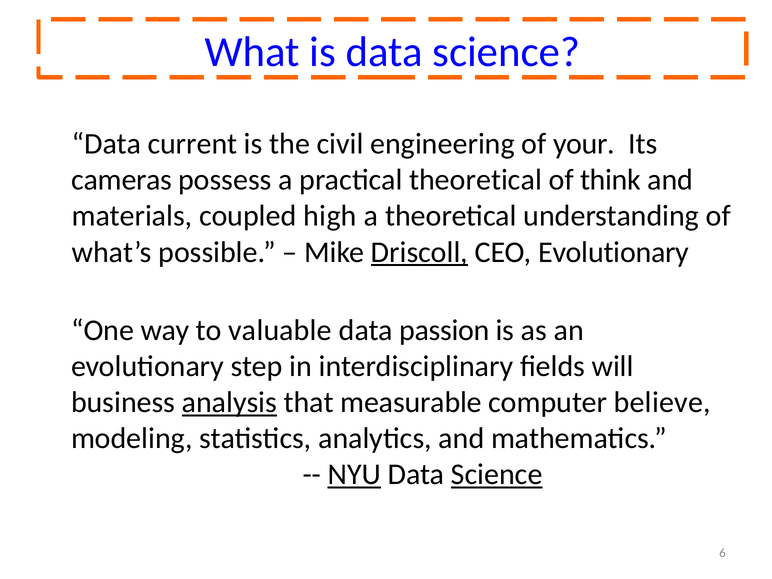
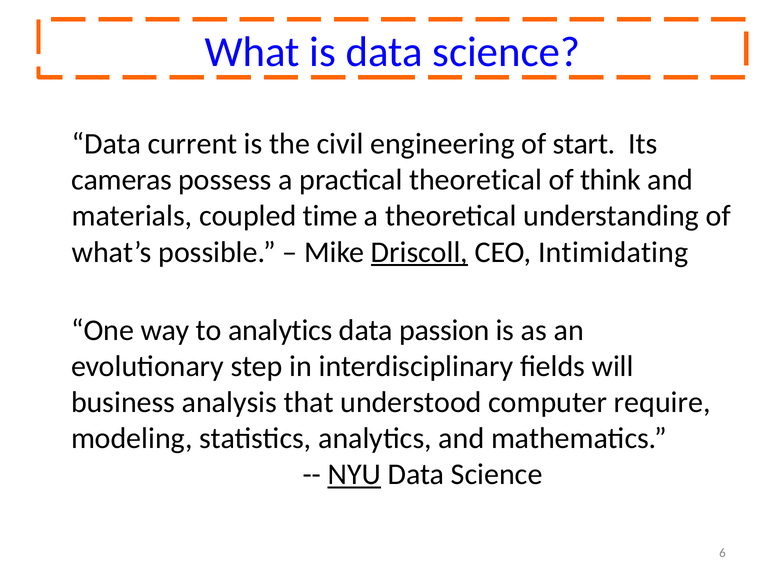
your: your -> start (584, 144)
high: high -> time (330, 216)
CEO Evolutionary: Evolutionary -> Intimidating (613, 252)
to valuable: valuable -> analytics (280, 330)
analysis underline: present -> none (229, 402)
measurable: measurable -> understood (411, 402)
believe: believe -> require (662, 402)
Science underline: present -> none (497, 475)
